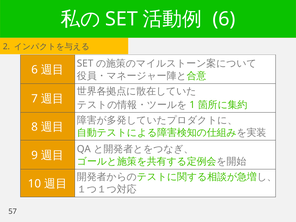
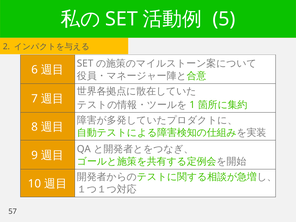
6: 6 -> 5 (224, 19)
